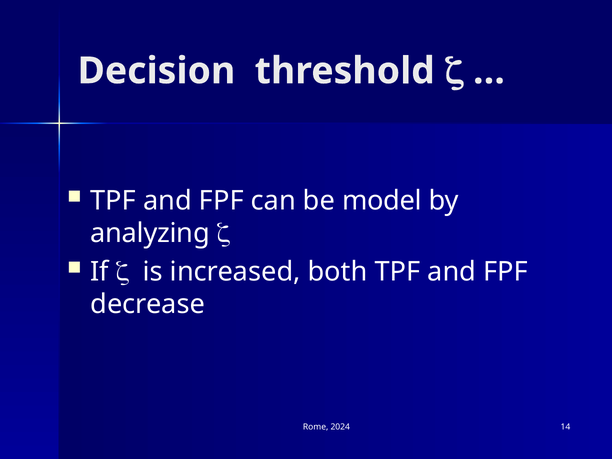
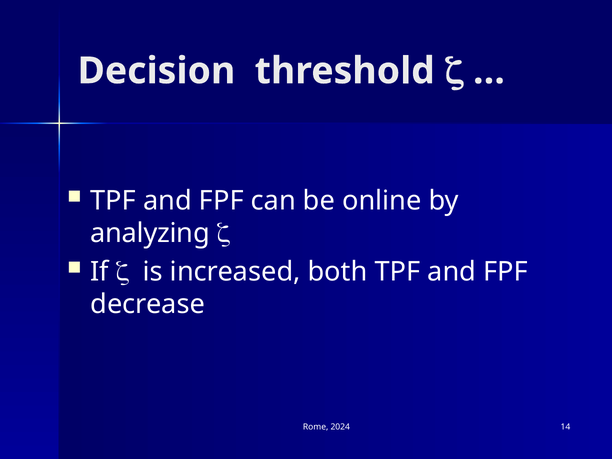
model: model -> online (382, 201)
